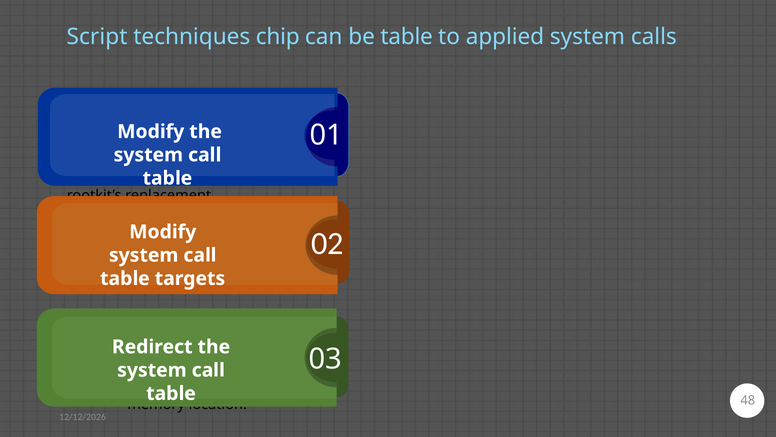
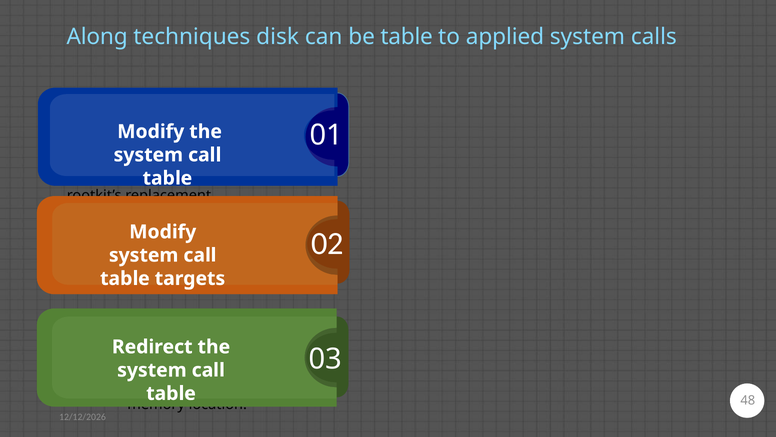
Script: Script -> Along (97, 37)
chip: chip -> disk (278, 37)
